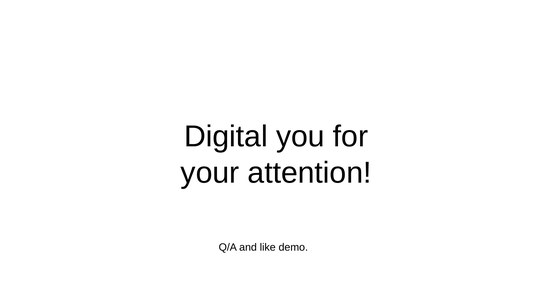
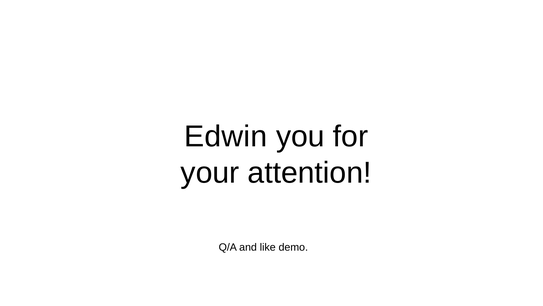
Digital: Digital -> Edwin (226, 136)
